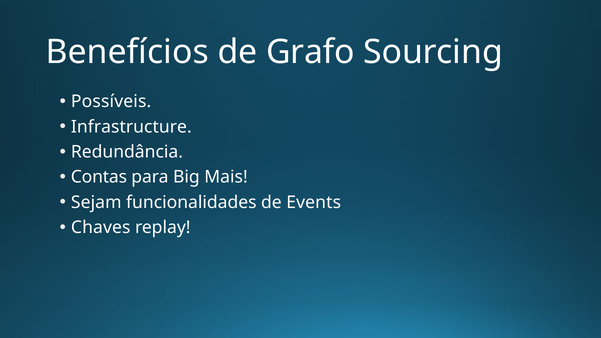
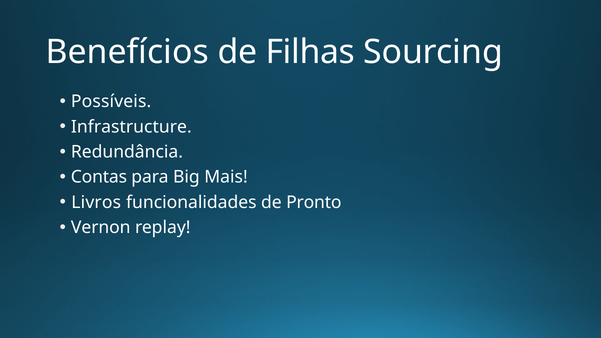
Grafo: Grafo -> Filhas (310, 52)
Sejam: Sejam -> Livros (96, 202)
Events: Events -> Pronto (314, 202)
Chaves: Chaves -> Vernon (101, 228)
